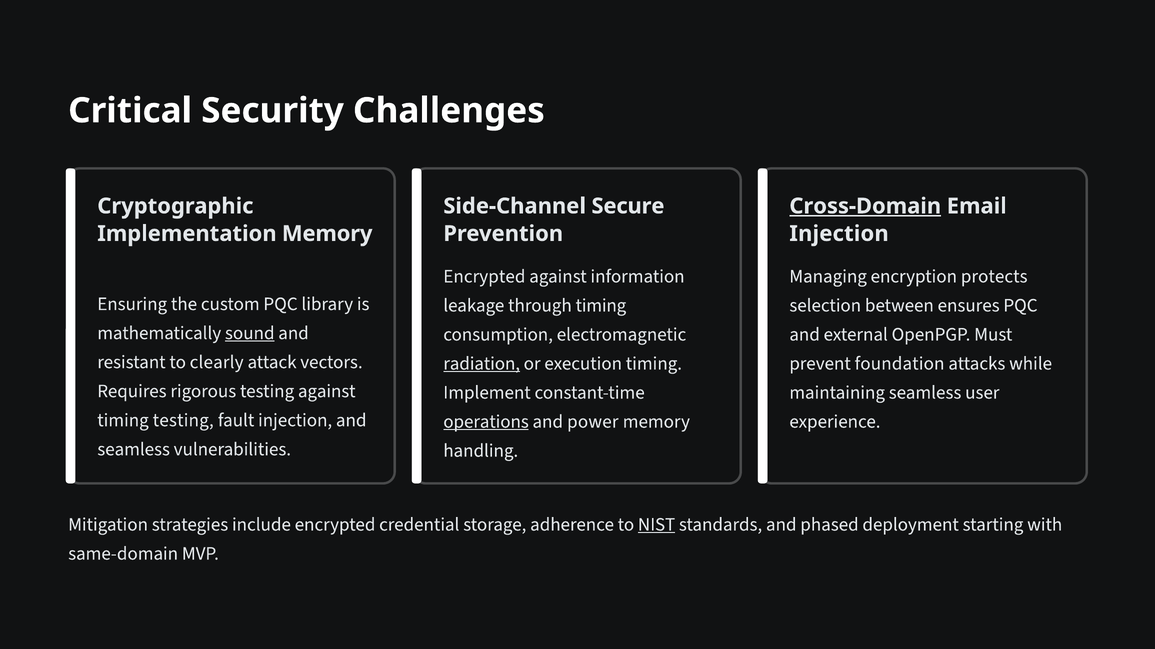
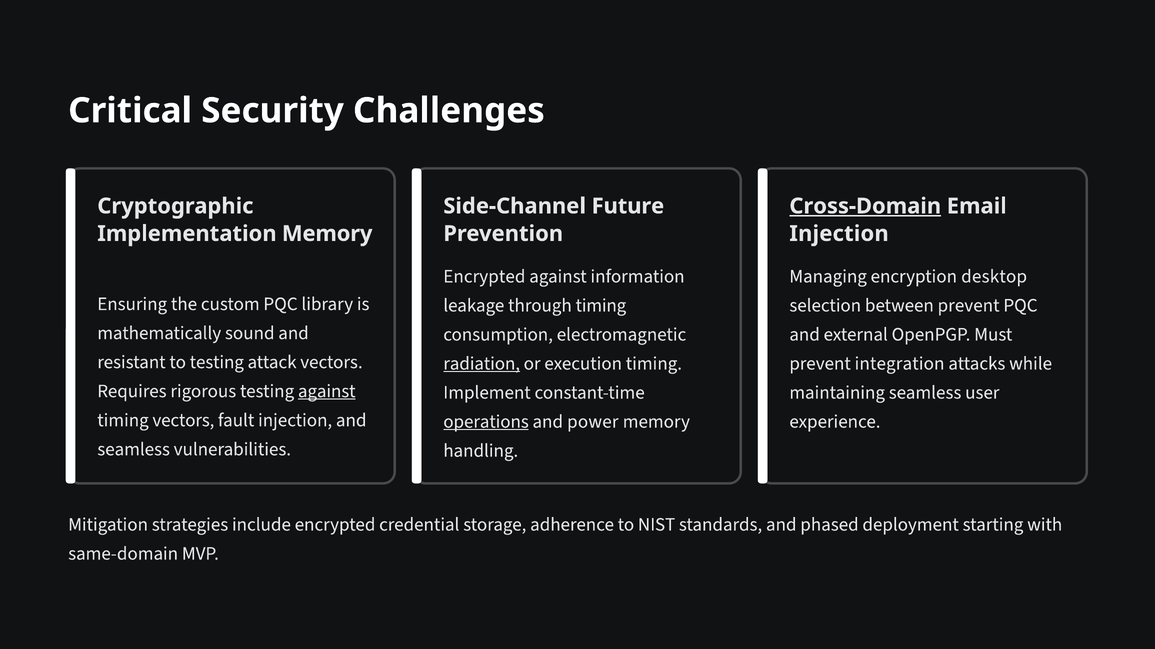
Secure: Secure -> Future (628, 206)
protects: protects -> desktop (994, 276)
between ensures: ensures -> prevent (969, 306)
sound underline: present -> none (250, 333)
to clearly: clearly -> testing (217, 362)
foundation: foundation -> integration (900, 364)
against underline: none -> present (327, 391)
timing testing: testing -> vectors (183, 420)
NIST underline: present -> none (657, 525)
